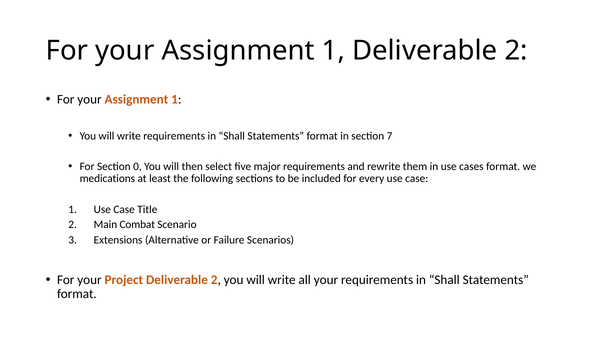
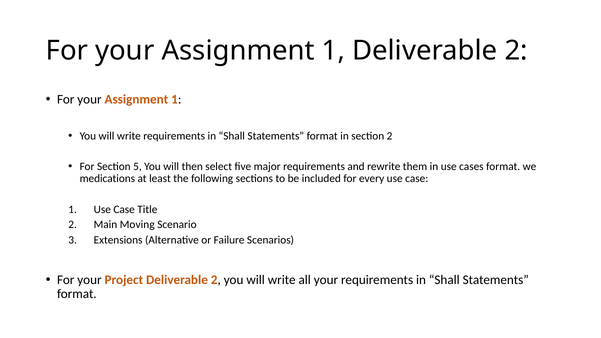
section 7: 7 -> 2 (390, 136)
0: 0 -> 5 (137, 167)
Combat: Combat -> Moving (137, 225)
